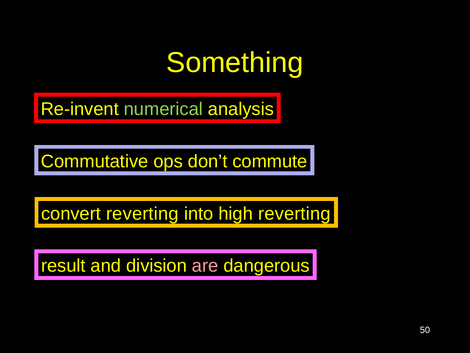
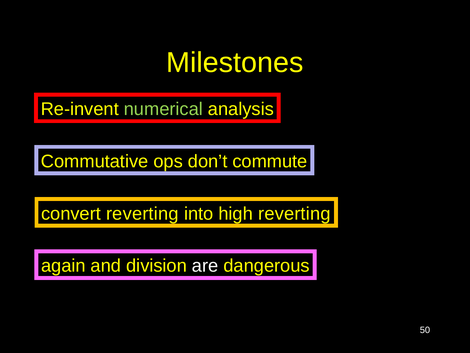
Something: Something -> Milestones (235, 63)
result: result -> again (63, 266)
are colour: pink -> white (205, 266)
